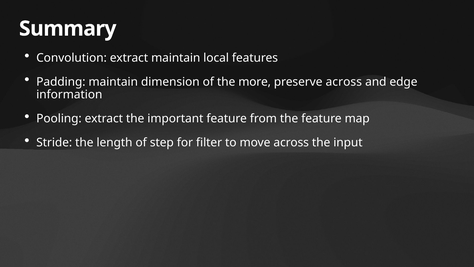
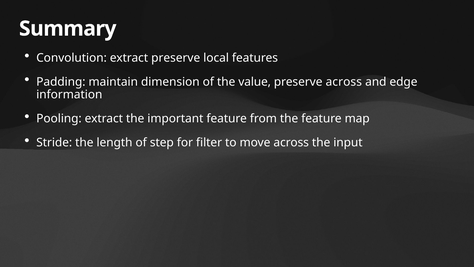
extract maintain: maintain -> preserve (176, 58)
more: more -> value (255, 82)
